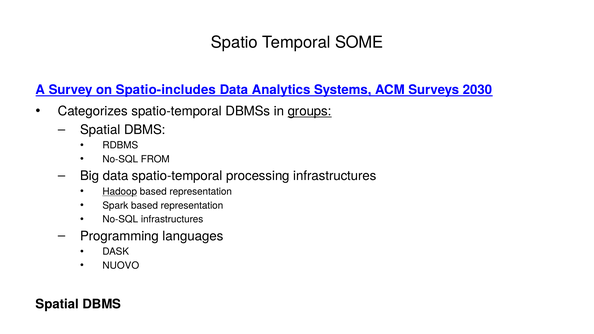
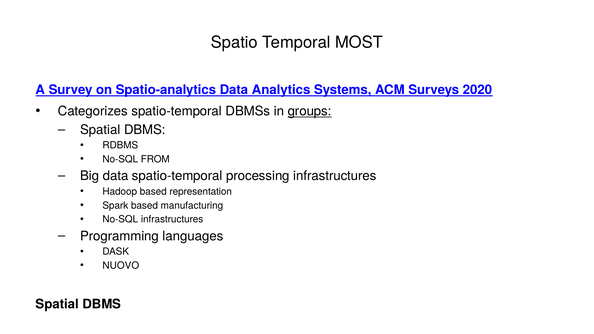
SOME: SOME -> MOST (359, 42)
Spatio-includes: Spatio-includes -> Spatio-analytics (166, 90)
2030: 2030 -> 2020 (478, 90)
Hadoop underline: present -> none (120, 192)
Spark based representation: representation -> manufacturing (192, 206)
